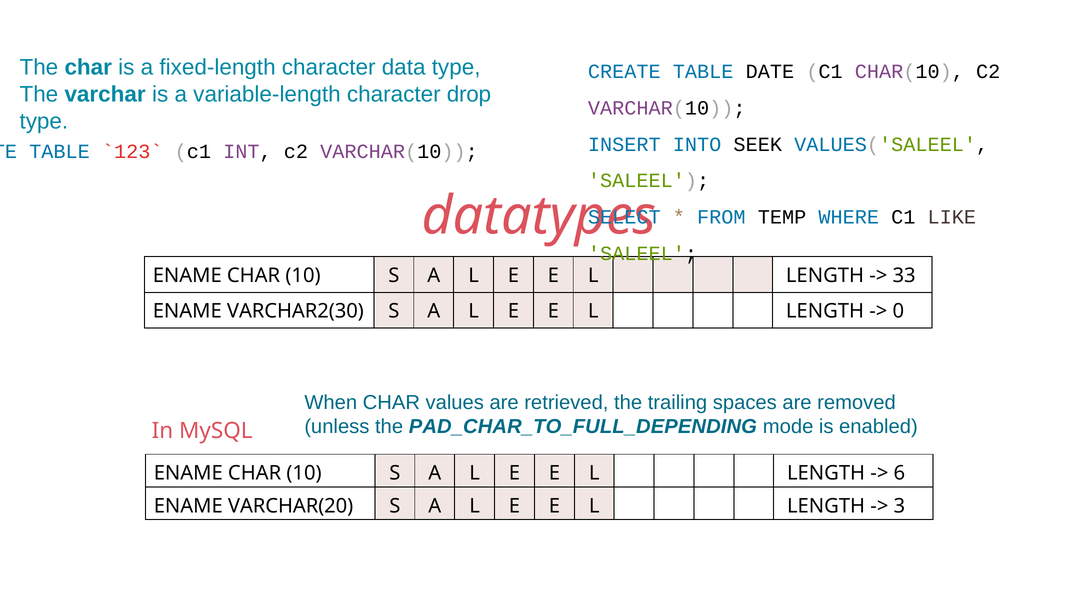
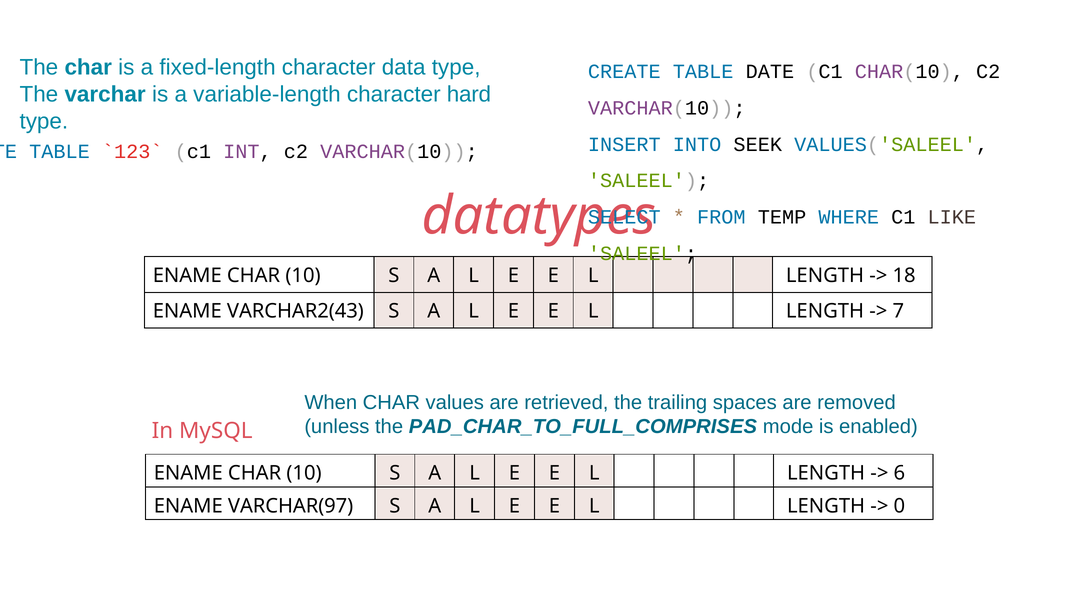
drop: drop -> hard (469, 94)
33: 33 -> 18 (904, 276)
VARCHAR2(30: VARCHAR2(30 -> VARCHAR2(43 (295, 311)
0: 0 -> 7 (898, 311)
PAD_CHAR_TO_FULL_DEPENDING: PAD_CHAR_TO_FULL_DEPENDING -> PAD_CHAR_TO_FULL_COMPRISES (583, 427)
VARCHAR(20: VARCHAR(20 -> VARCHAR(97 (291, 506)
3: 3 -> 0 (899, 506)
